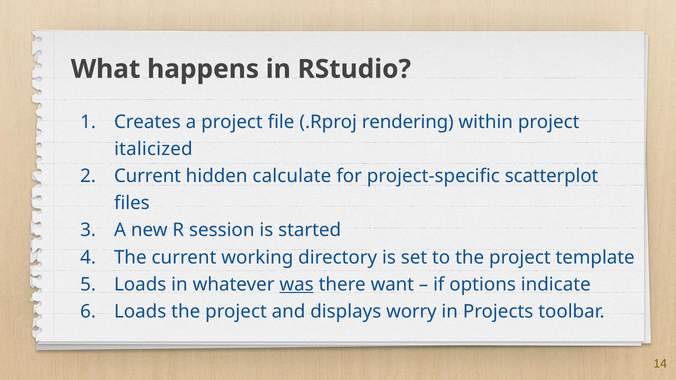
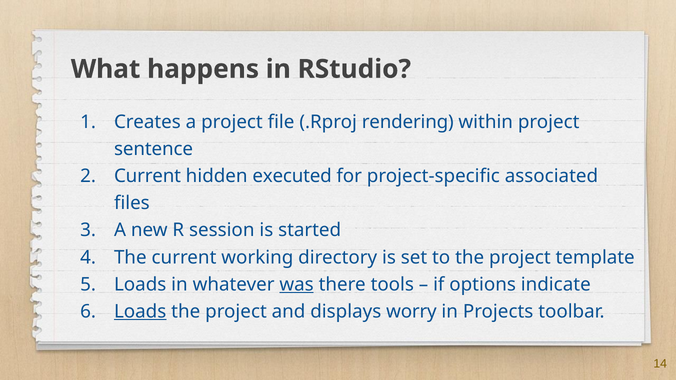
italicized: italicized -> sentence (154, 149)
calculate: calculate -> executed (292, 176)
scatterplot: scatterplot -> associated (551, 176)
want: want -> tools (392, 285)
Loads underline: none -> present (140, 312)
